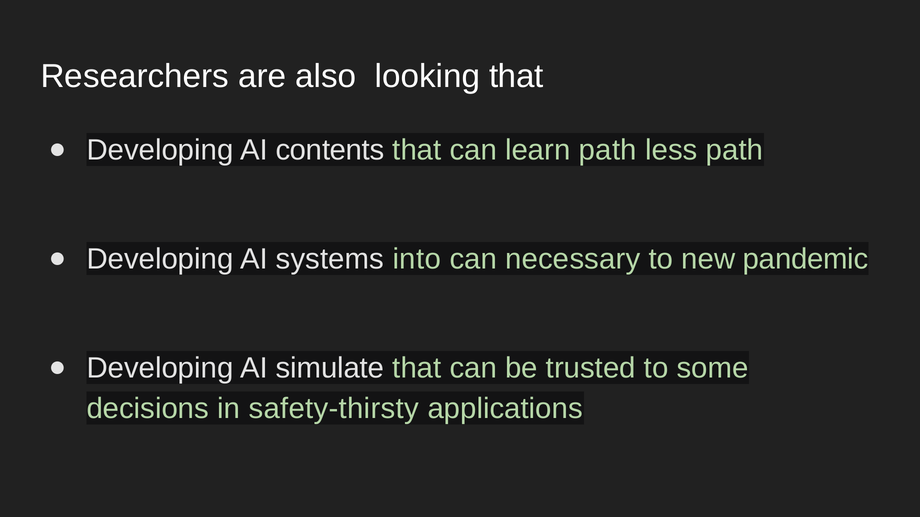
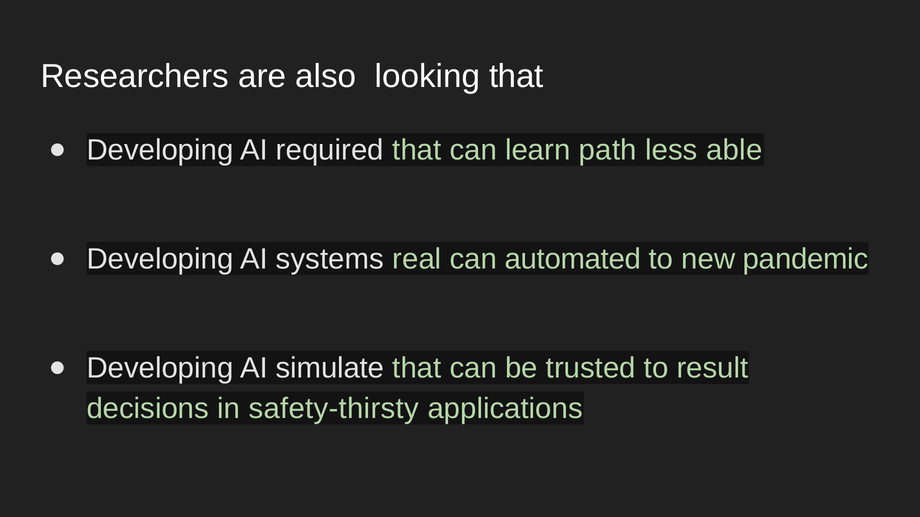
contents: contents -> required (330, 150)
less path: path -> able (734, 150)
into: into -> real (417, 259)
necessary: necessary -> automated (573, 259)
some: some -> result (712, 368)
